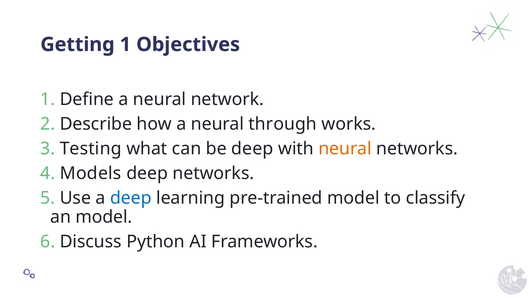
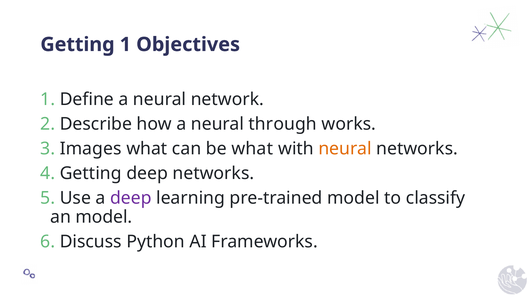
Testing: Testing -> Images (91, 148)
be deep: deep -> what (252, 148)
Models: Models -> Getting (91, 173)
deep colour: blue -> purple (131, 198)
